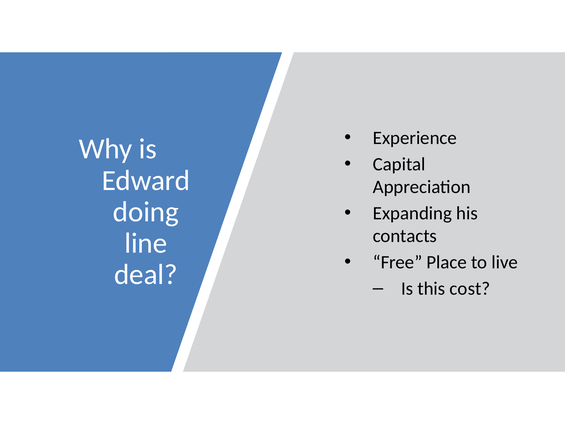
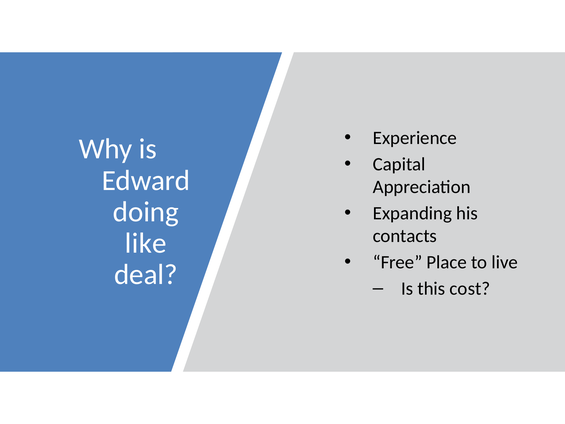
line: line -> like (146, 243)
